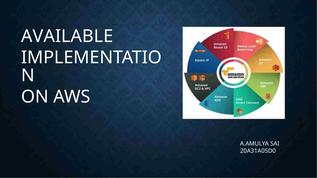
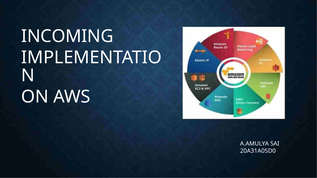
AVAILABLE: AVAILABLE -> INCOMING (67, 36)
